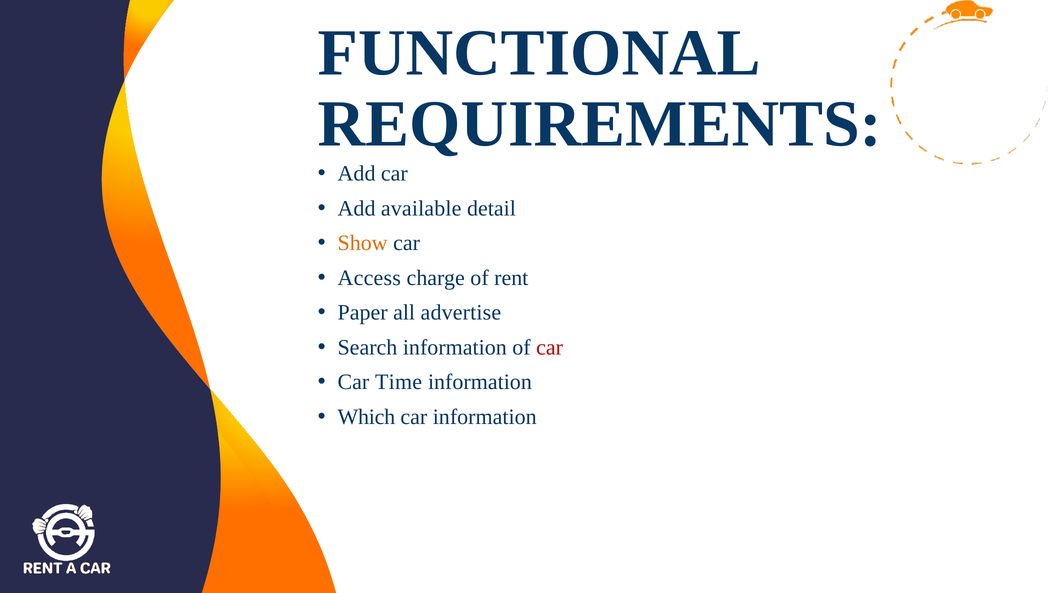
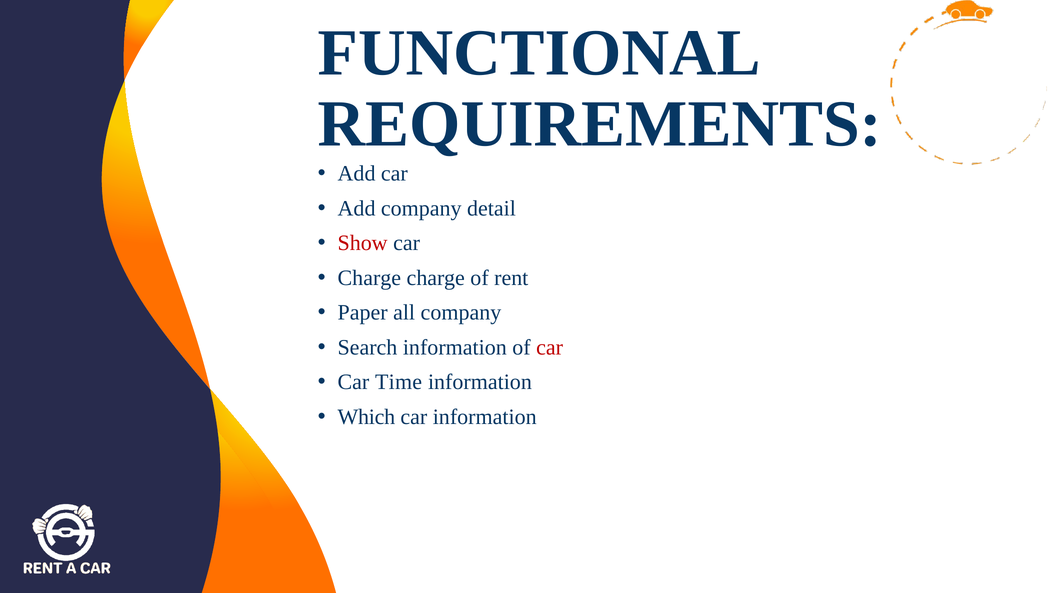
Add available: available -> company (421, 208)
Show colour: orange -> red (363, 243)
Access: Access -> Charge (369, 278)
all advertise: advertise -> company (461, 313)
